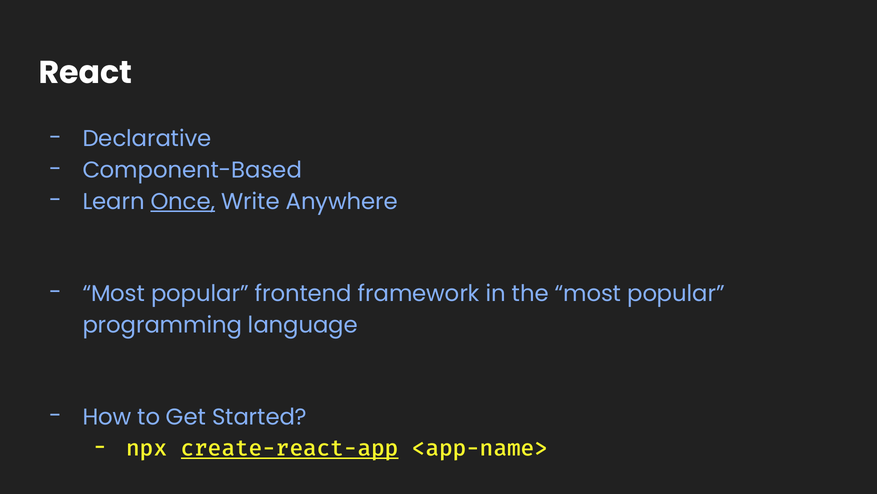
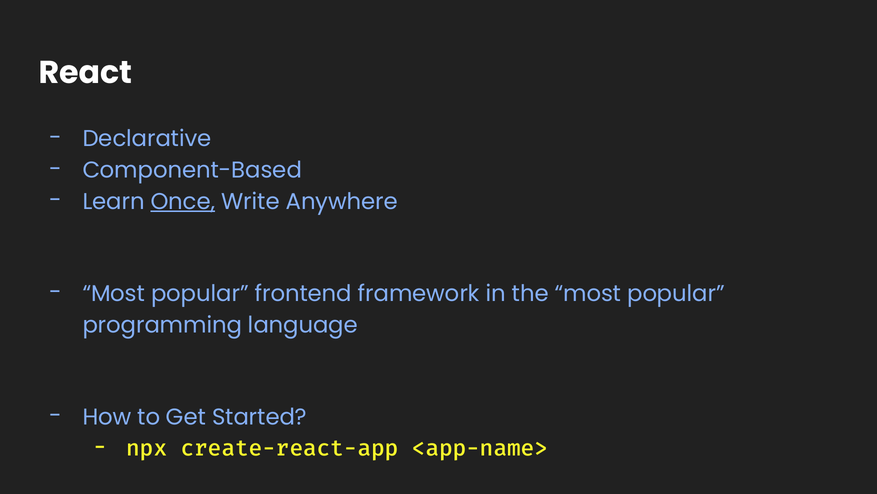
create-react-app underline: present -> none (290, 448)
